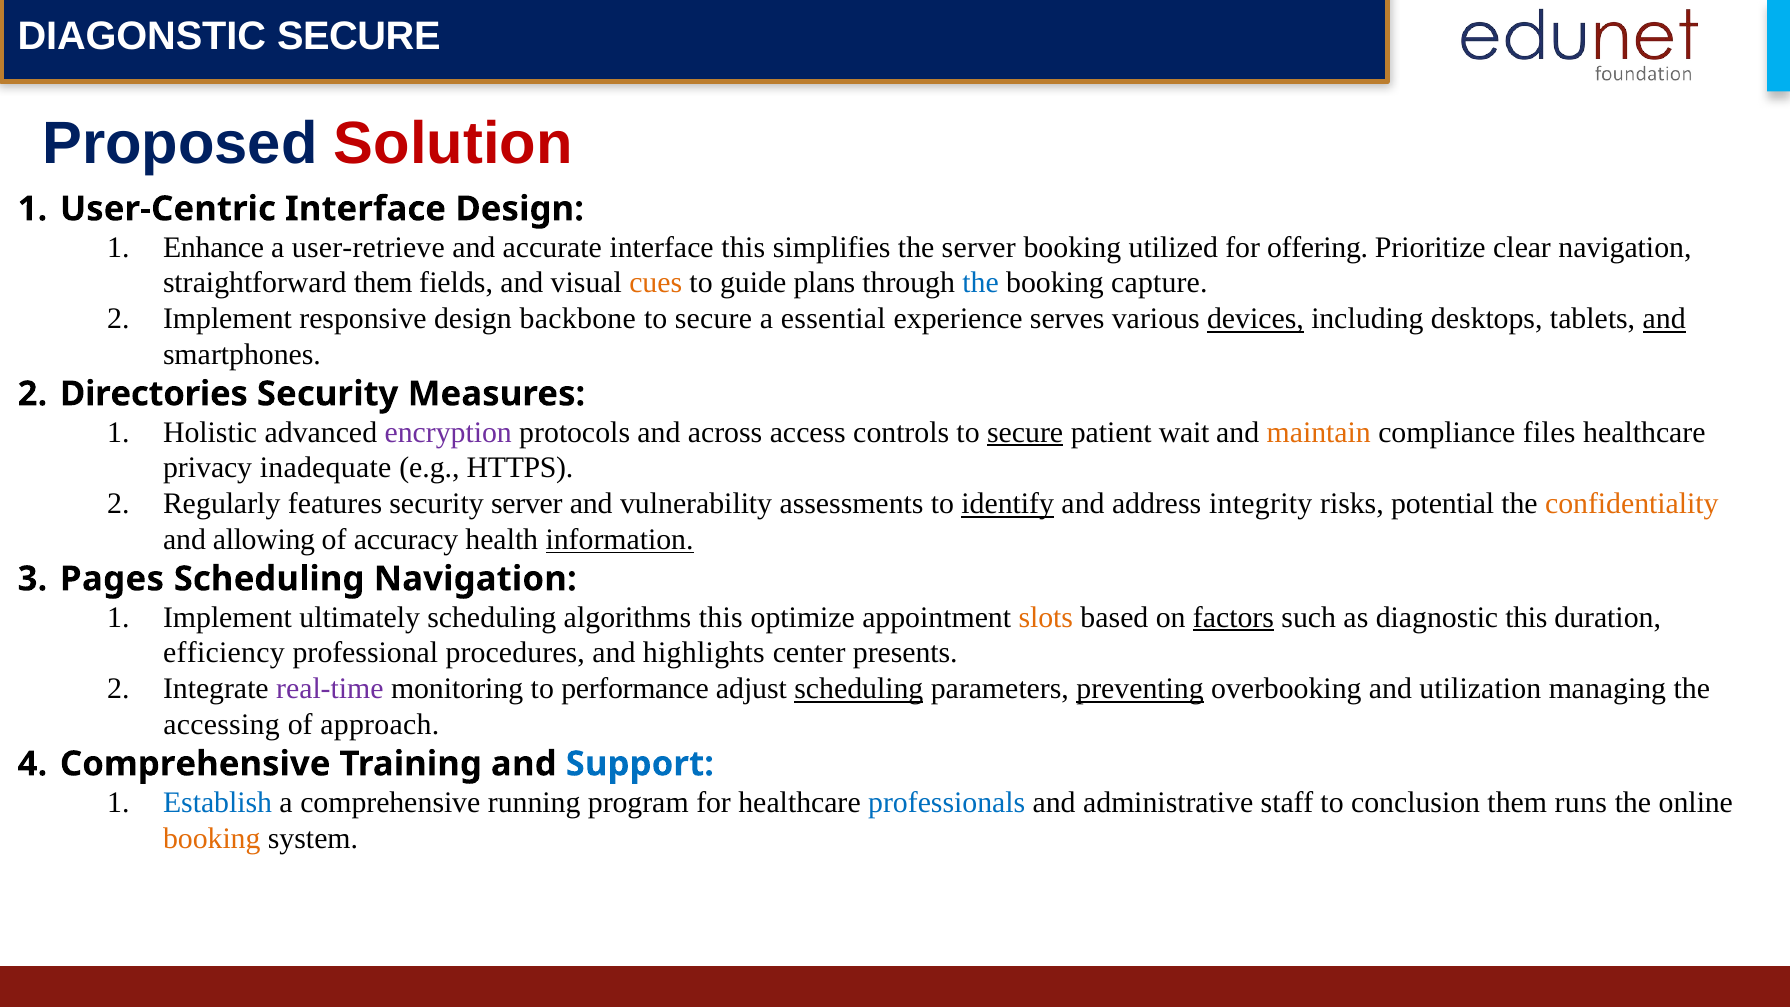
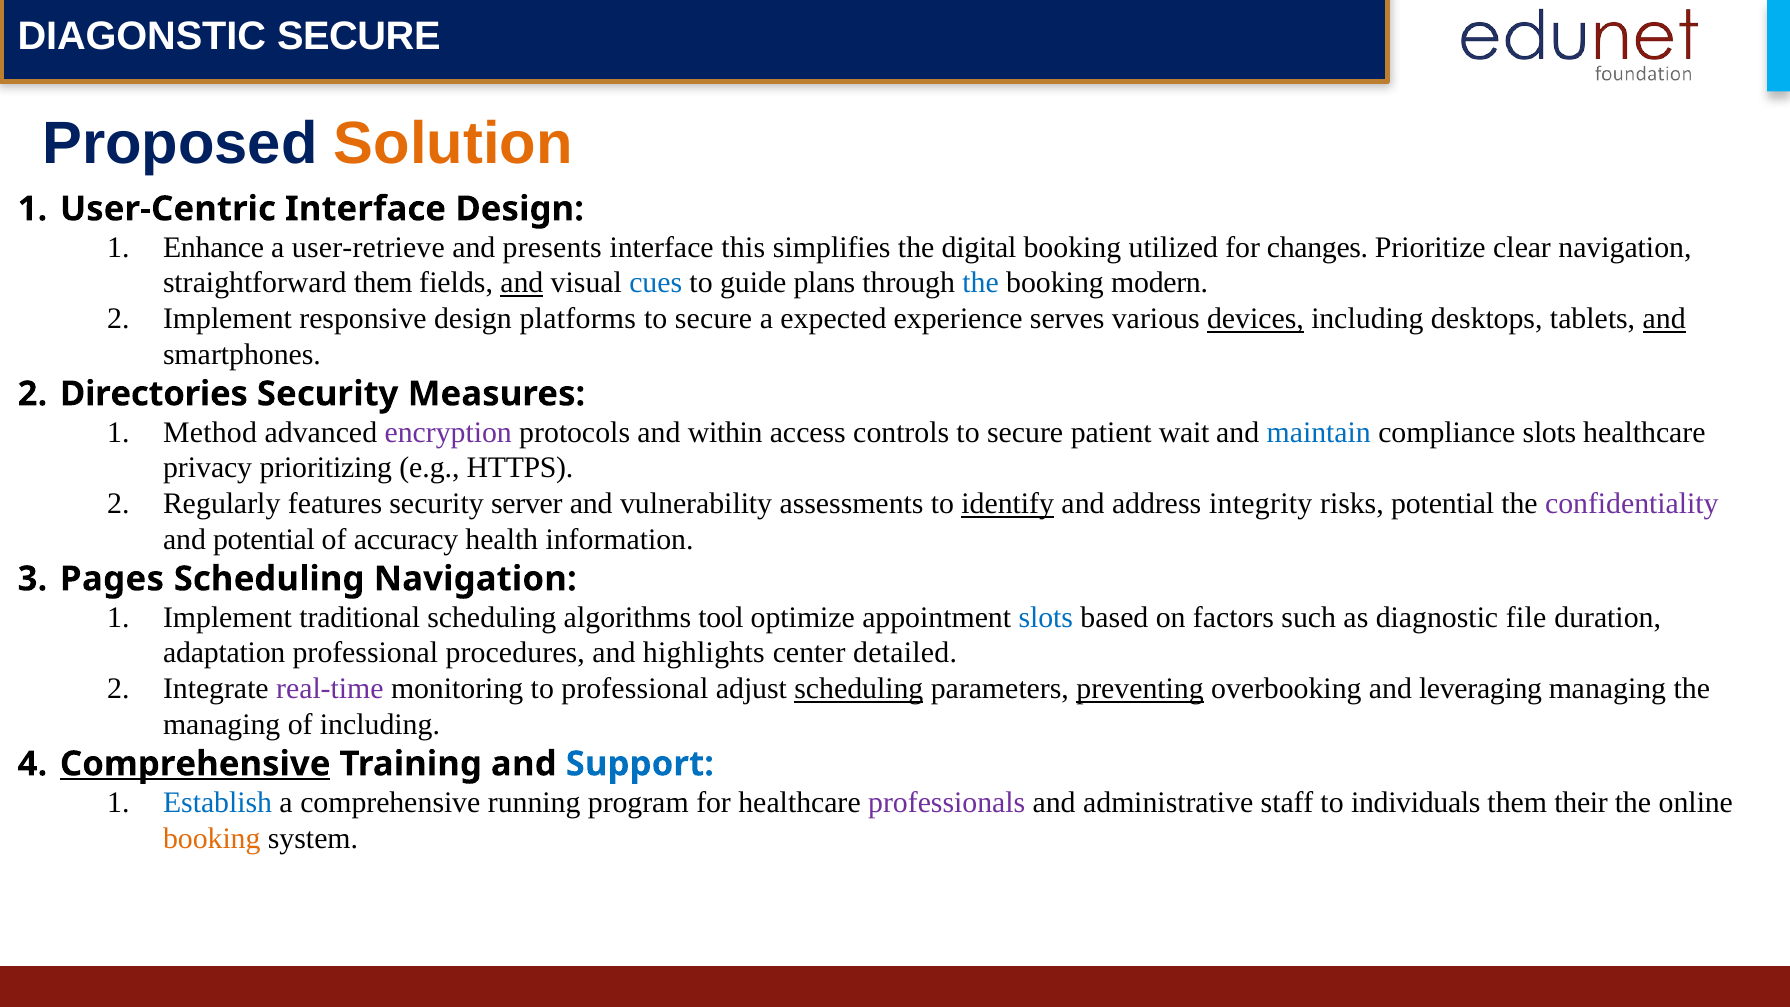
Solution colour: red -> orange (453, 143)
accurate: accurate -> presents (552, 247)
the server: server -> digital (979, 247)
offering: offering -> changes (1318, 247)
and underline: none -> present (522, 283)
cues colour: orange -> blue (656, 283)
capture: capture -> modern (1160, 283)
backbone: backbone -> platforms (578, 319)
essential: essential -> expected (833, 319)
Holistic: Holistic -> Method (210, 432)
across: across -> within (725, 432)
secure underline: present -> none (1025, 432)
maintain colour: orange -> blue (1319, 432)
compliance files: files -> slots (1549, 432)
inadequate: inadequate -> prioritizing (326, 468)
confidentiality colour: orange -> purple (1632, 504)
and allowing: allowing -> potential (264, 540)
information underline: present -> none (620, 540)
ultimately: ultimately -> traditional (360, 617)
algorithms this: this -> tool (721, 617)
slots colour: orange -> blue (1046, 617)
factors underline: present -> none (1233, 617)
diagnostic this: this -> file (1526, 617)
efficiency: efficiency -> adaptation (224, 653)
presents: presents -> detailed (905, 653)
to performance: performance -> professional (635, 689)
utilization: utilization -> leveraging (1481, 689)
accessing: accessing -> managing (222, 725)
of approach: approach -> including (380, 725)
Comprehensive underline: none -> present (195, 764)
professionals colour: blue -> purple (947, 802)
conclusion: conclusion -> individuals (1416, 802)
runs: runs -> their (1581, 802)
